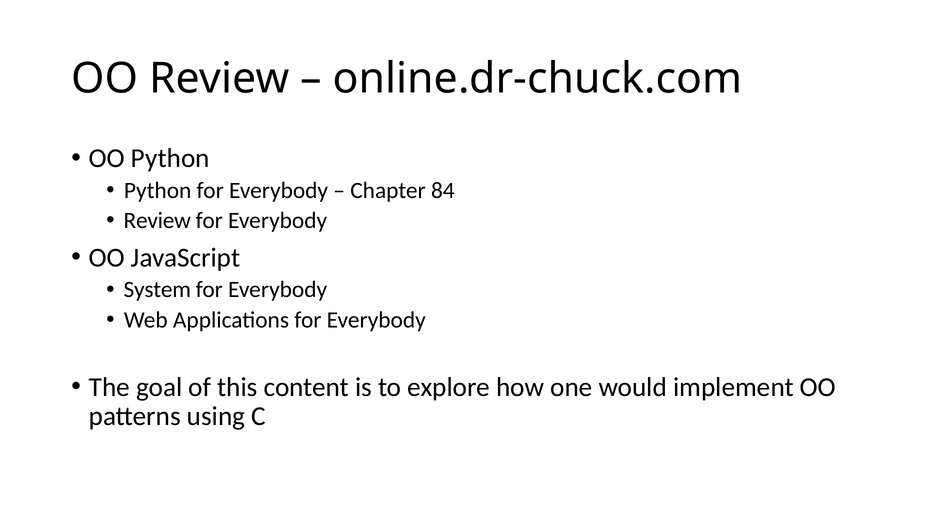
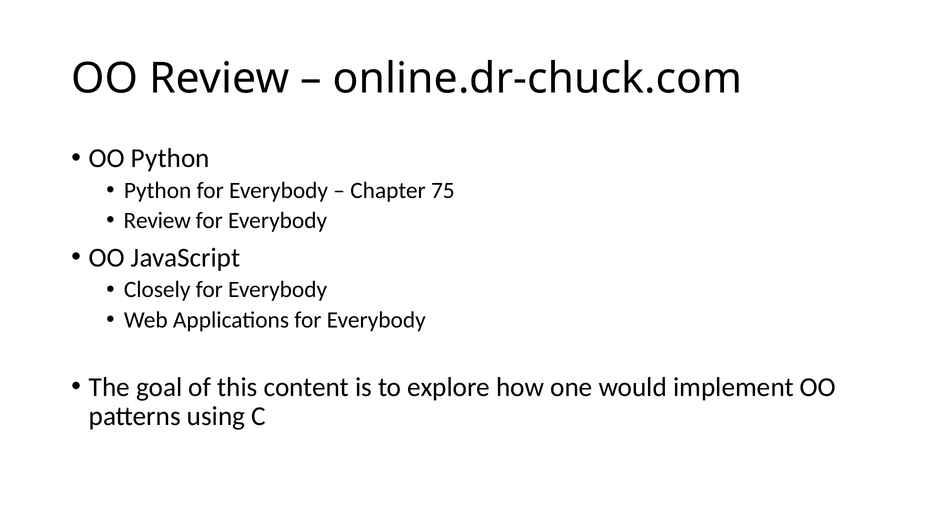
84: 84 -> 75 (443, 190)
System: System -> Closely (157, 290)
